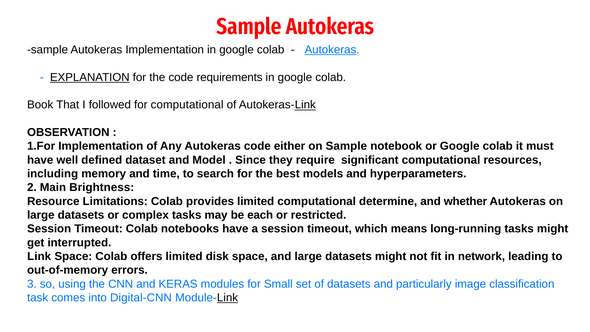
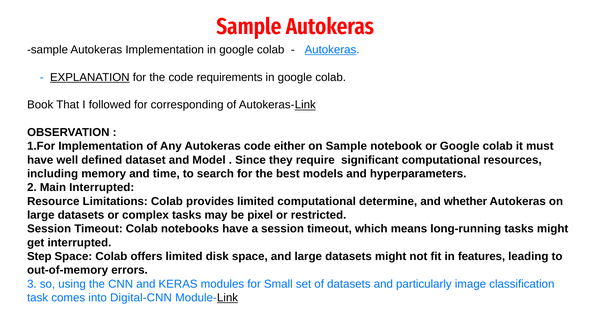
for computational: computational -> corresponding (187, 105)
Main Brightness: Brightness -> Interrupted (102, 187)
each: each -> pixel (260, 215)
Link: Link -> Step (39, 256)
network: network -> features (482, 256)
